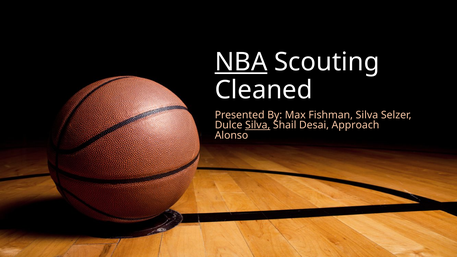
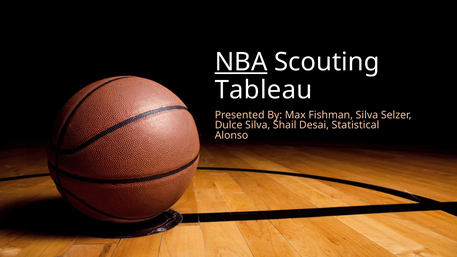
Cleaned: Cleaned -> Tableau (264, 90)
Silva underline: present -> none (258, 125)
Approach: Approach -> Statistical (356, 125)
